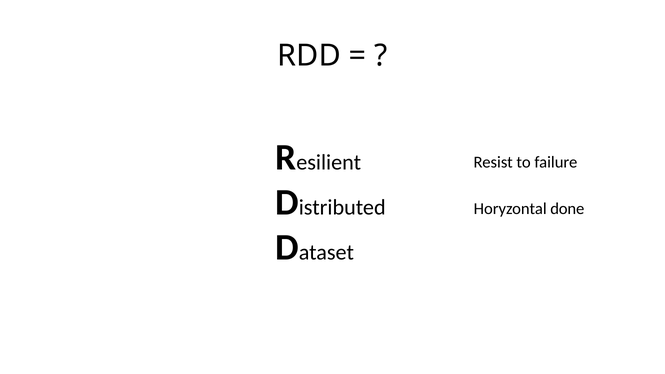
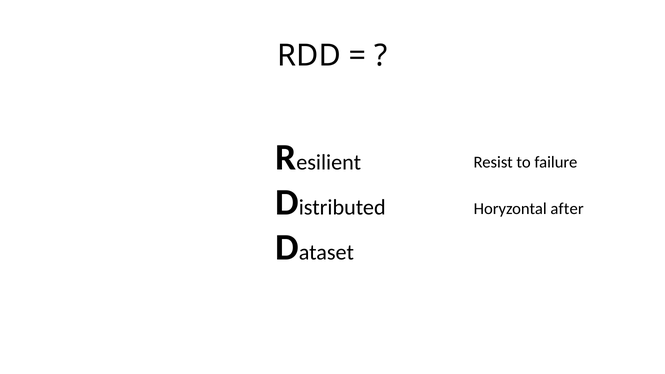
done: done -> after (567, 209)
